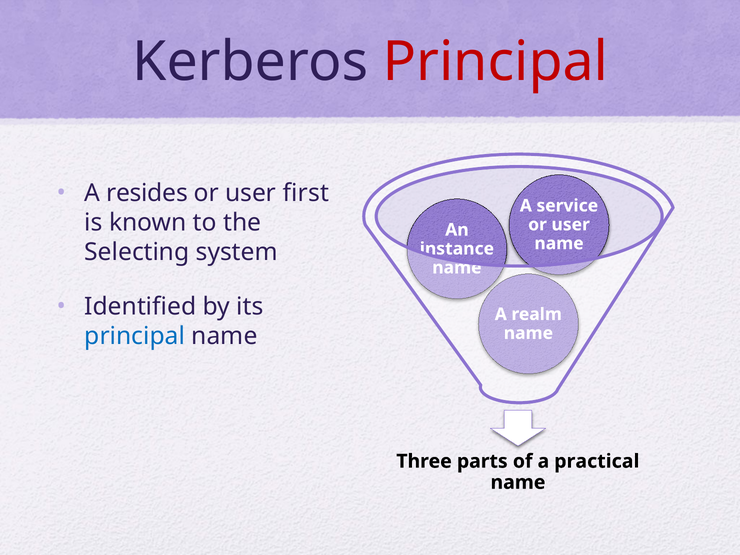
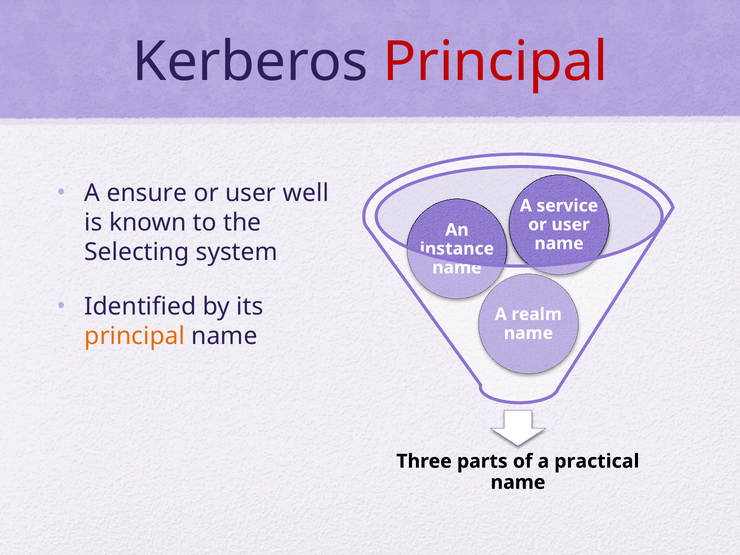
resides: resides -> ensure (147, 193)
first: first -> well (306, 193)
principal colour: blue -> orange (135, 336)
